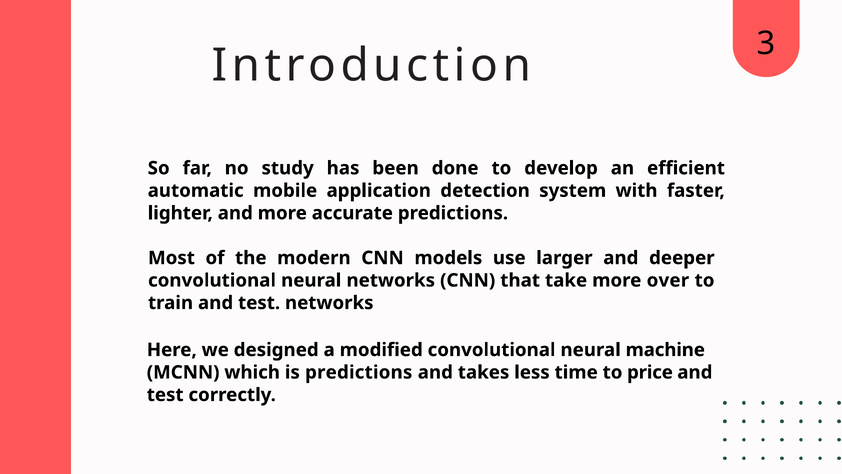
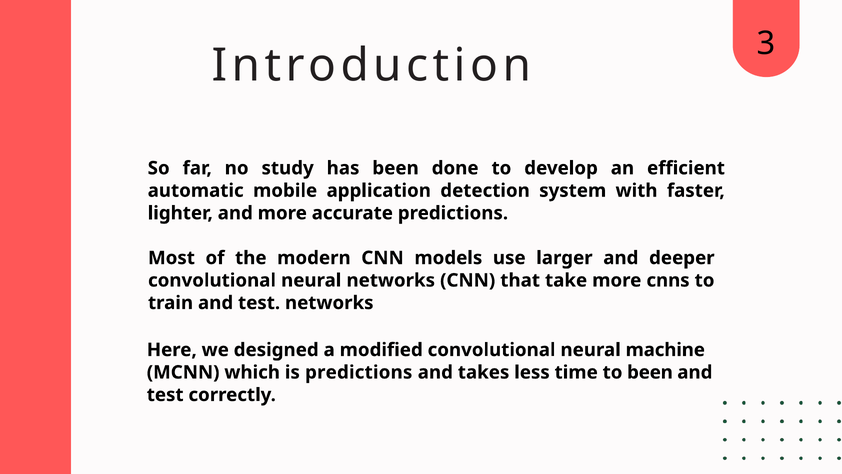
over: over -> cnns (668, 280)
to price: price -> been (650, 372)
